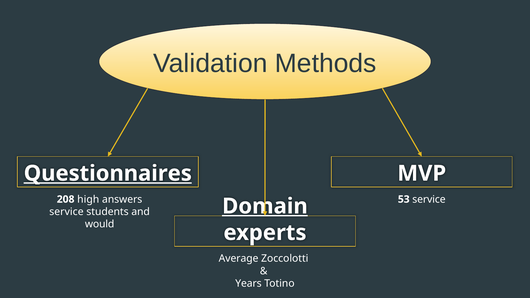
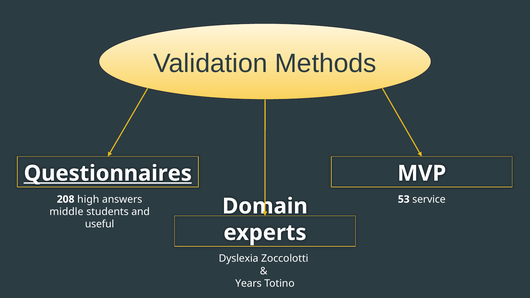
Domain underline: present -> none (265, 206)
service: service -> middle (66, 212)
would: would -> useful (100, 224)
Average: Average -> Dyslexia (239, 259)
